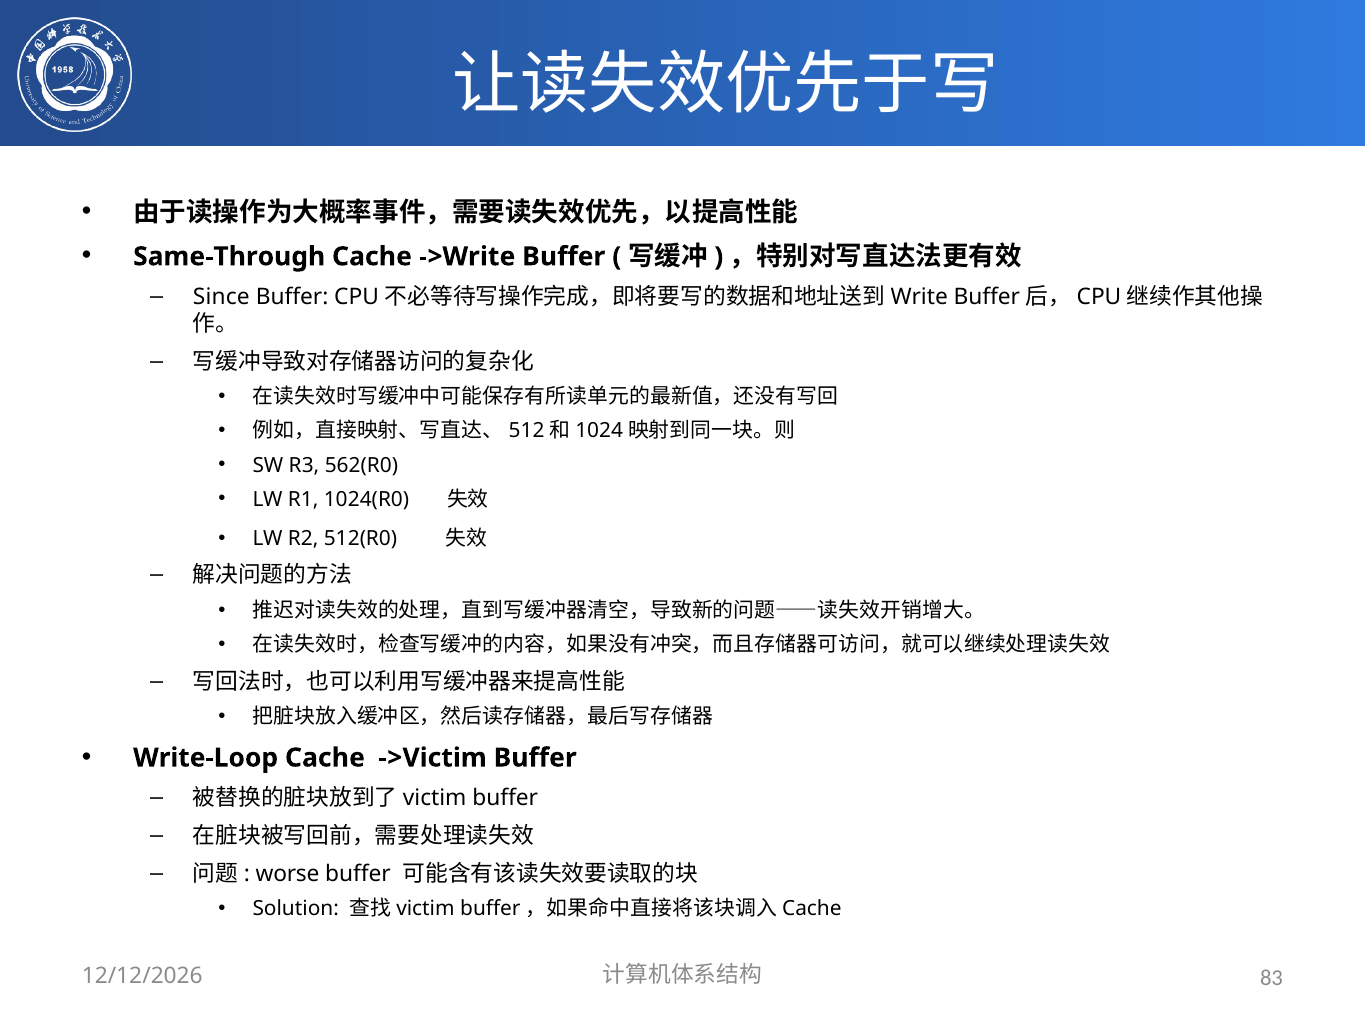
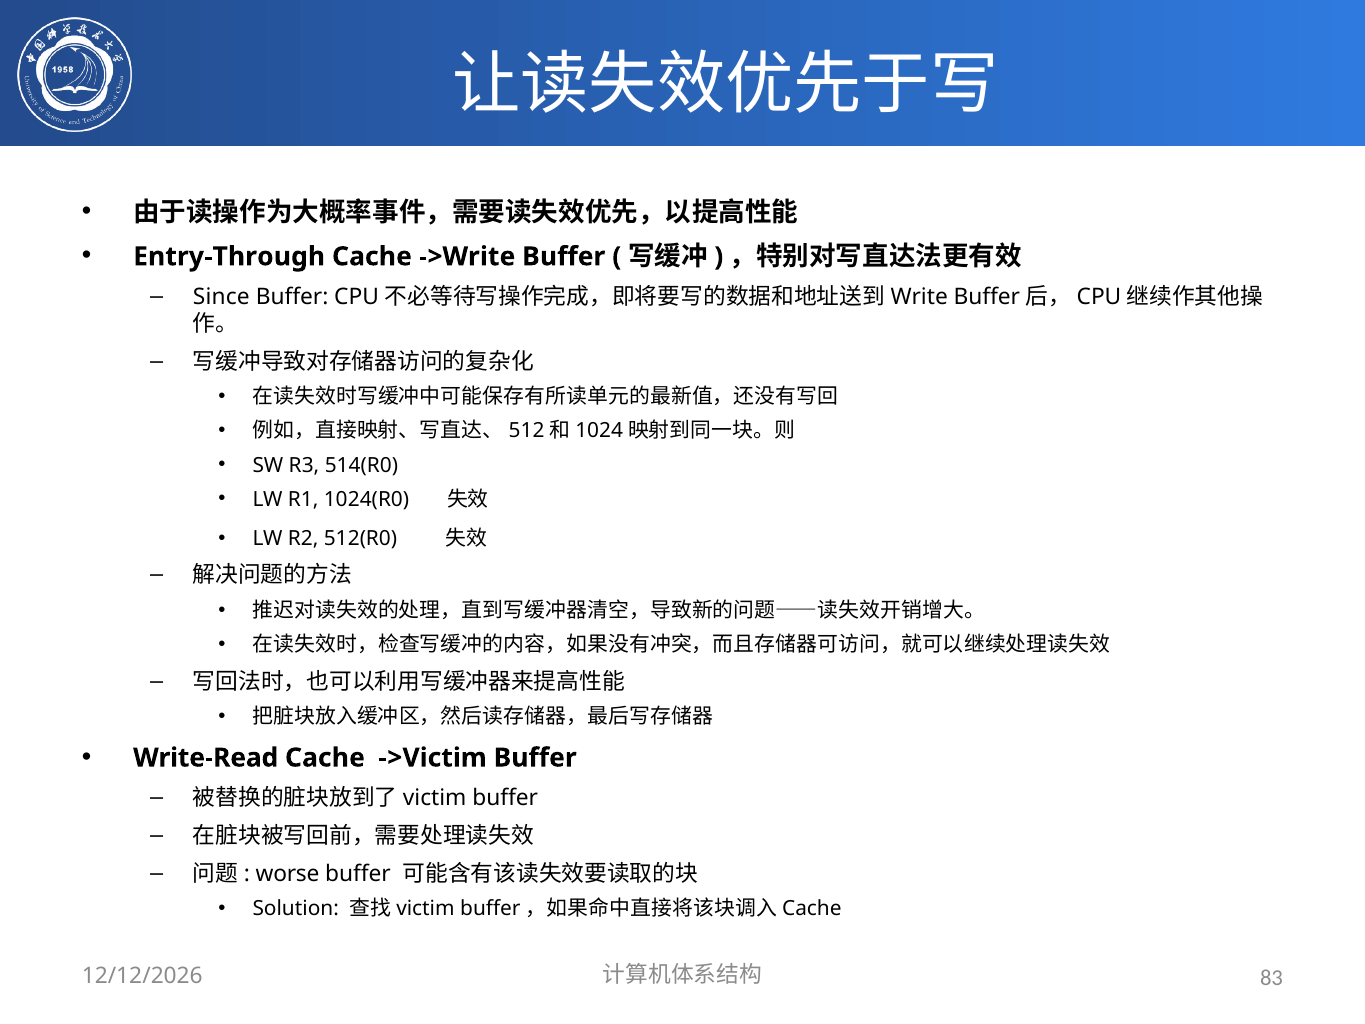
Same-Through: Same-Through -> Entry-Through (229, 257)
562(R0: 562(R0 -> 514(R0 (361, 465)
Write-Loop: Write-Loop -> Write-Read (206, 758)
